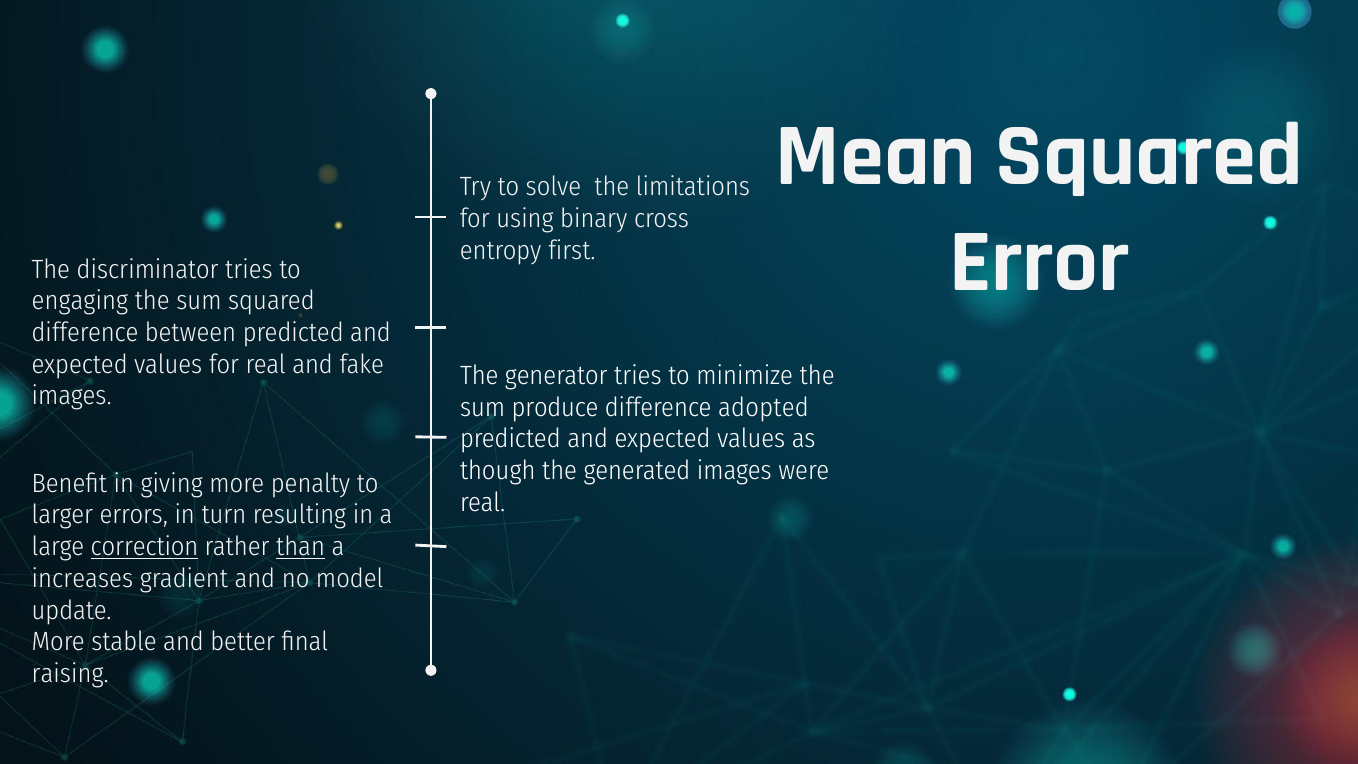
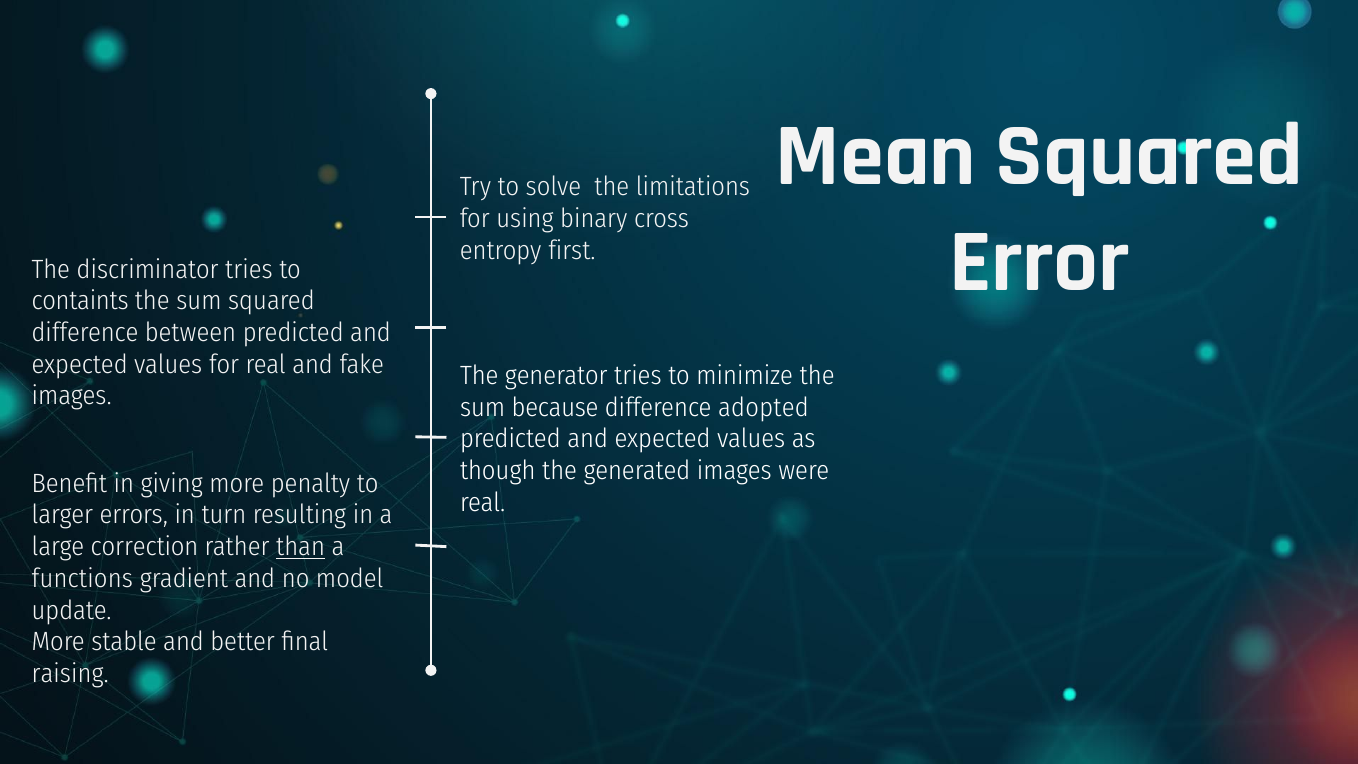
engaging: engaging -> containts (80, 301)
produce: produce -> because (555, 407)
correction underline: present -> none (145, 547)
increases: increases -> functions (82, 579)
